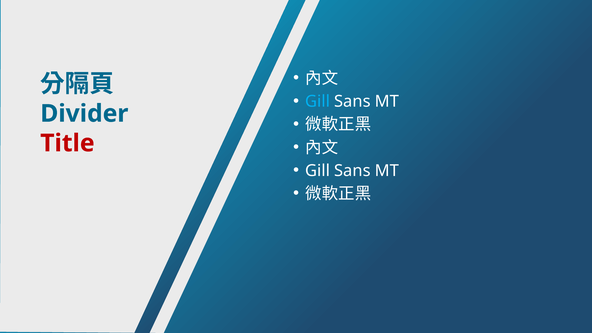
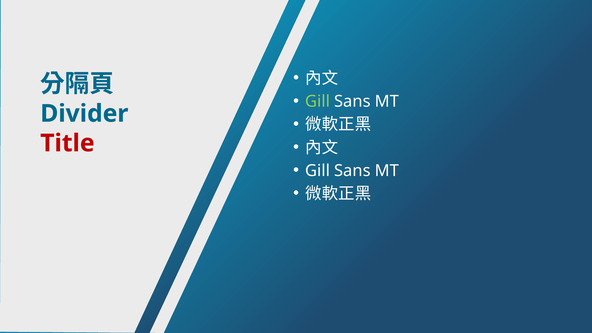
Gill colour: light blue -> light green (318, 102)
